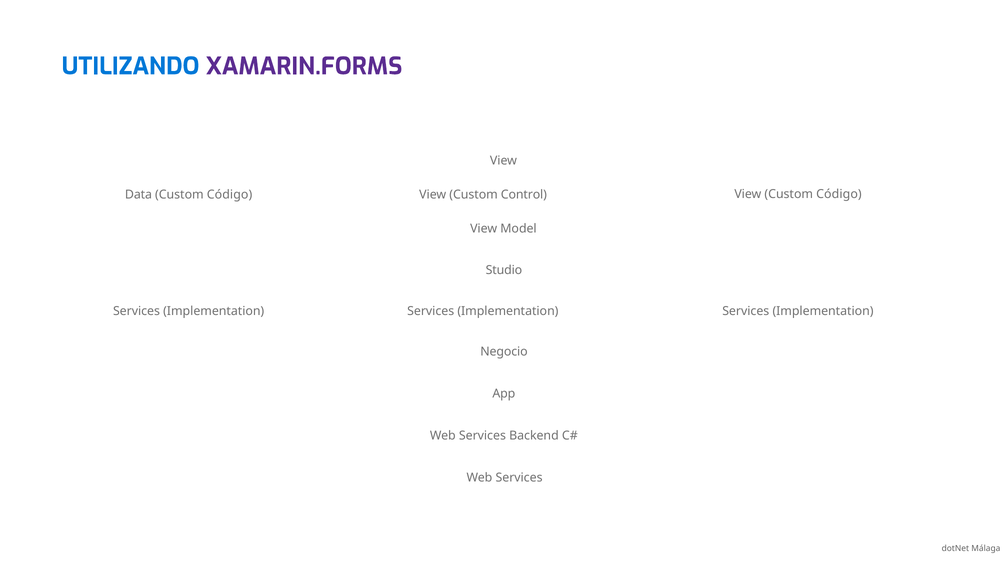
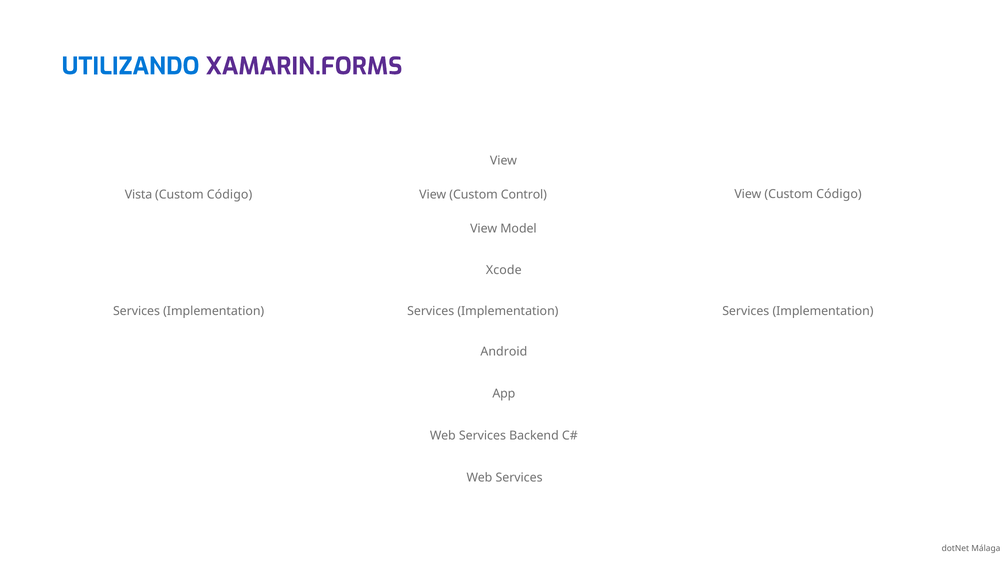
Data: Data -> Vista (139, 195)
Studio: Studio -> Xcode (504, 270)
Negocio: Negocio -> Android (504, 352)
